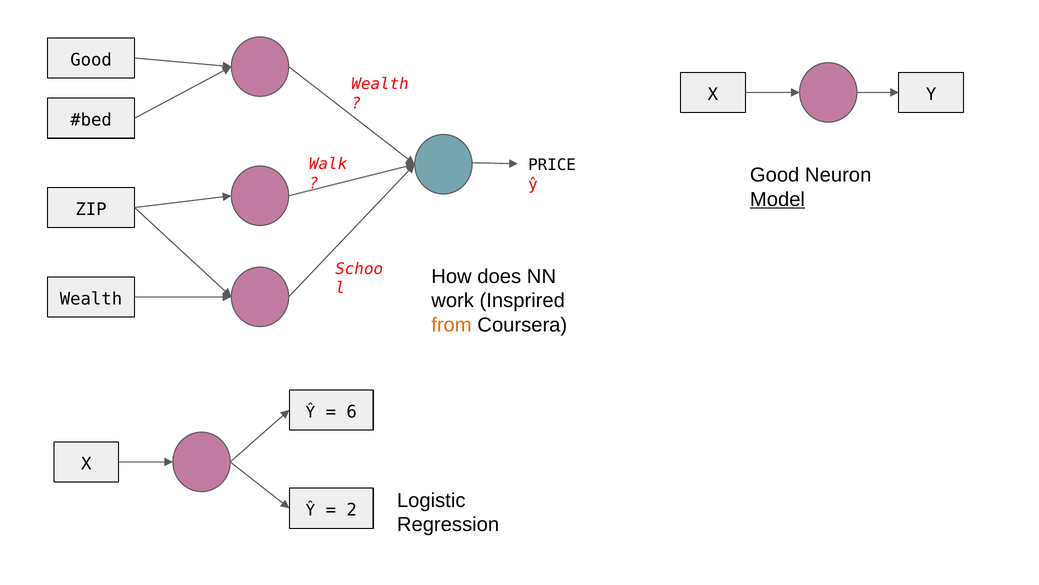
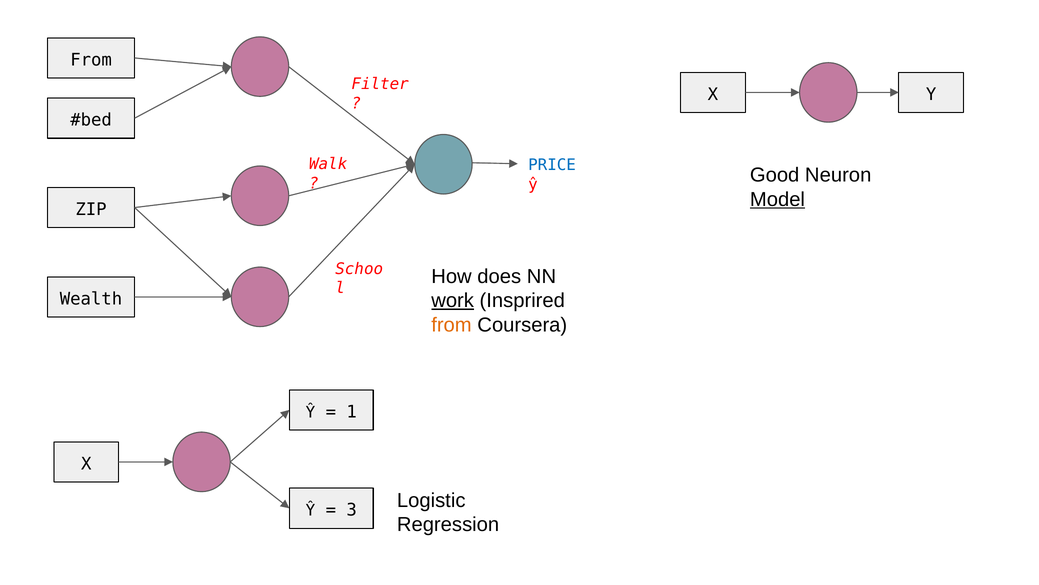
Good: Good -> From (91, 60)
Wealth: Wealth -> Filter (380, 84)
PRICE colour: black -> blue (552, 165)
work underline: none -> present (453, 300)
6: 6 -> 1 (352, 411)
2: 2 -> 3 (352, 510)
